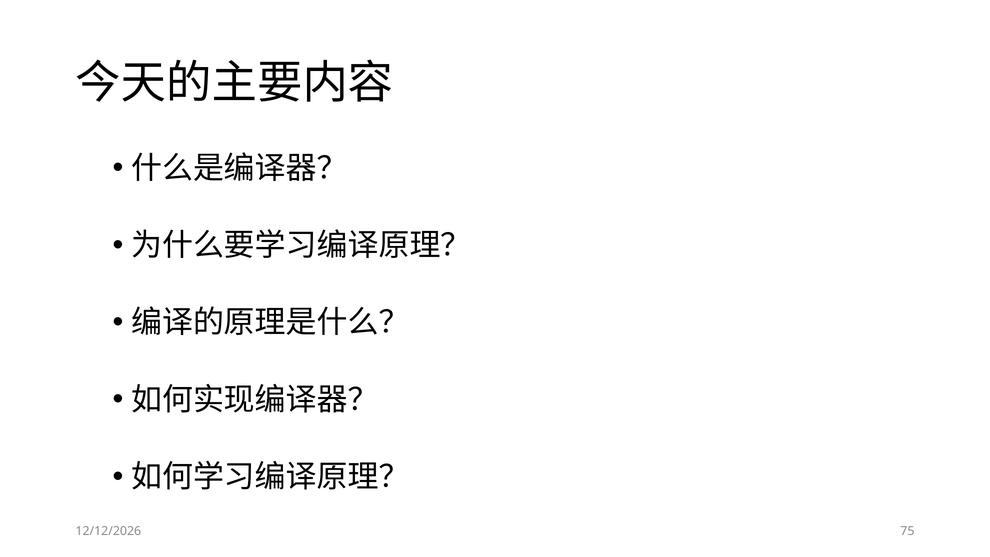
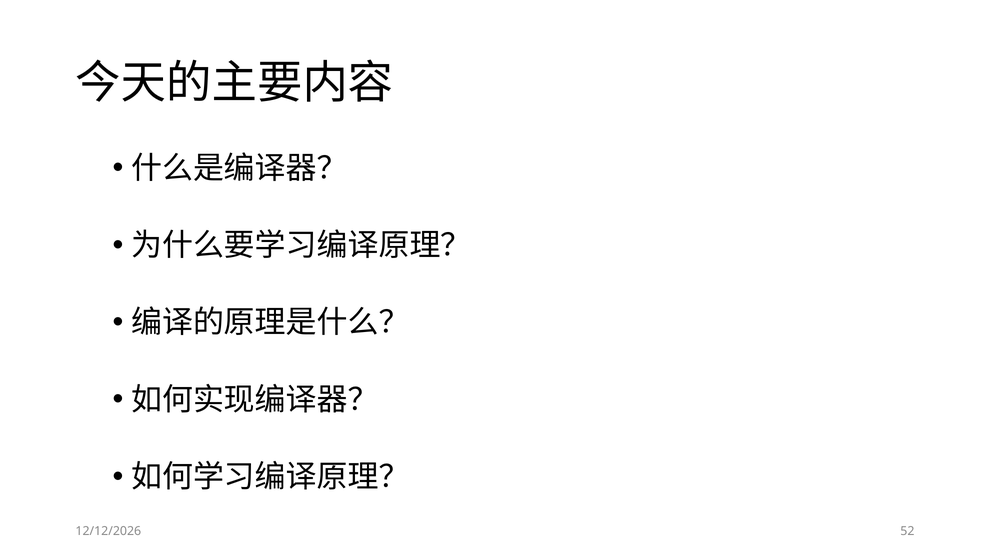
75: 75 -> 52 (907, 531)
